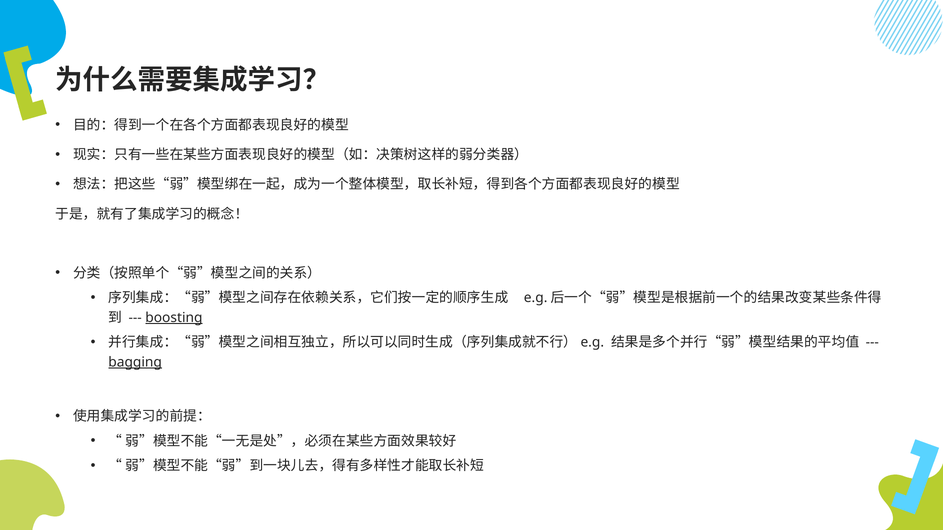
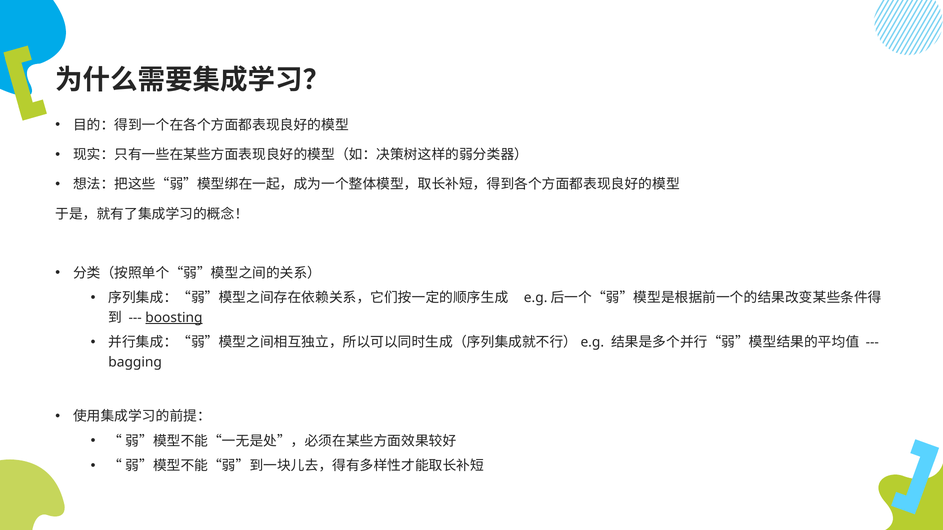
bagging underline: present -> none (135, 362)
